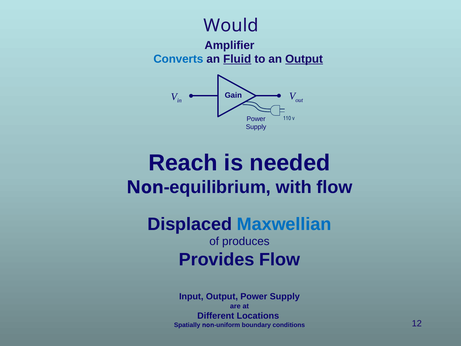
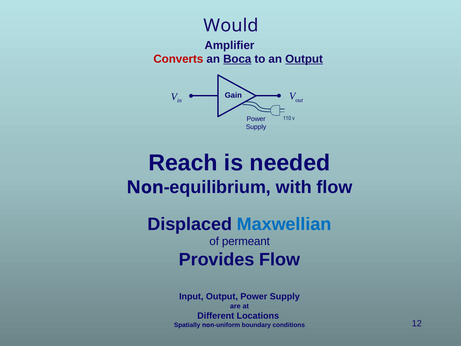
Converts colour: blue -> red (178, 59)
Fluid: Fluid -> Boca (237, 59)
produces: produces -> permeant (246, 241)
